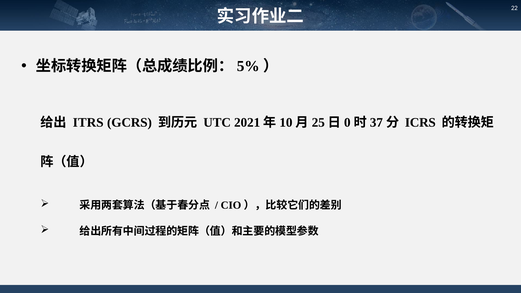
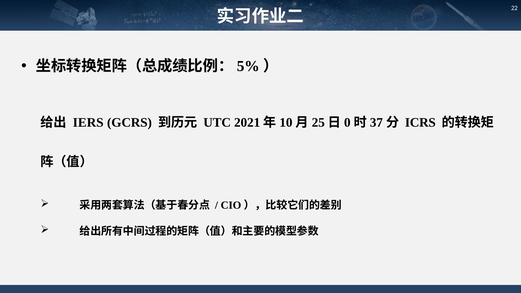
ITRS: ITRS -> IERS (88, 123)
